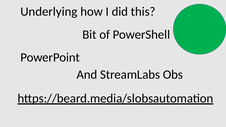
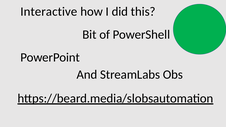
Underlying: Underlying -> Interactive (49, 12)
